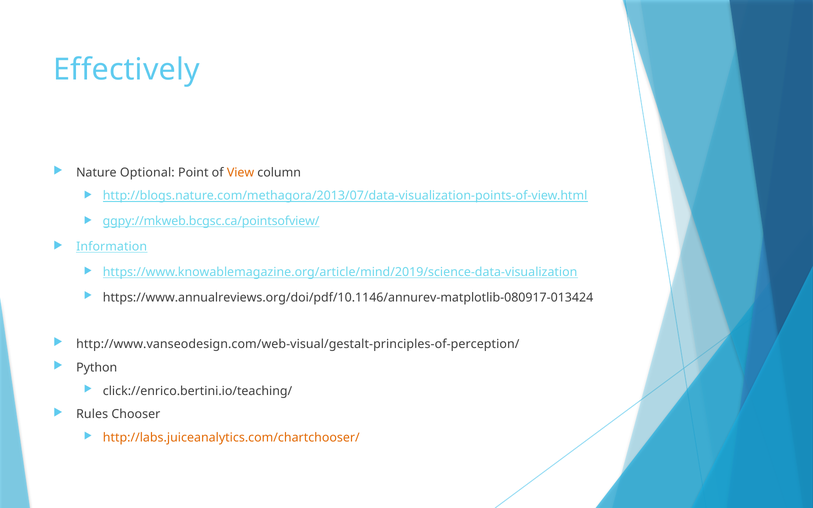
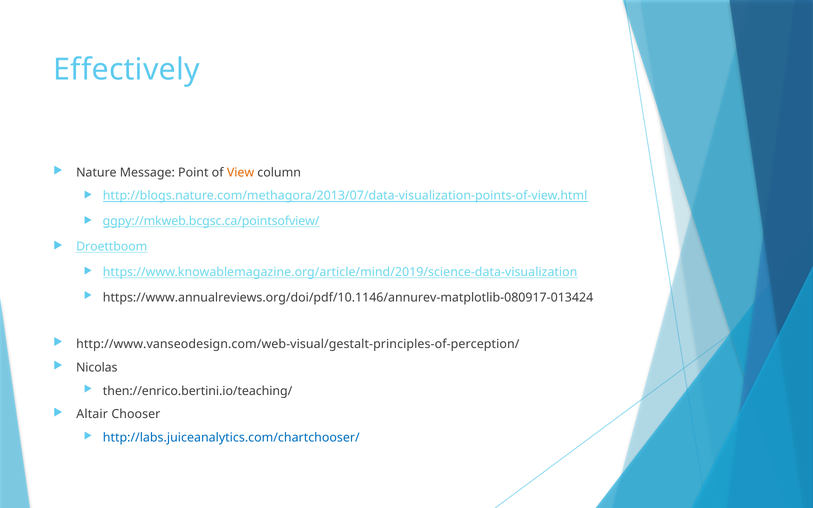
Optional: Optional -> Message (147, 172)
Information: Information -> Droettboom (112, 247)
Python: Python -> Nicolas (97, 368)
click://enrico.bertini.io/teaching/: click://enrico.bertini.io/teaching/ -> then://enrico.bertini.io/teaching/ (198, 391)
Rules: Rules -> Altair (92, 415)
http://labs.juiceanalytics.com/chartchooser/ colour: orange -> blue (231, 438)
